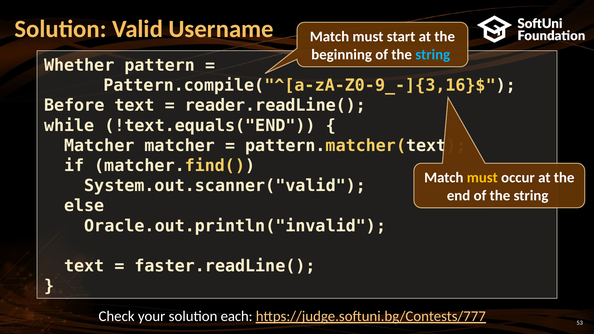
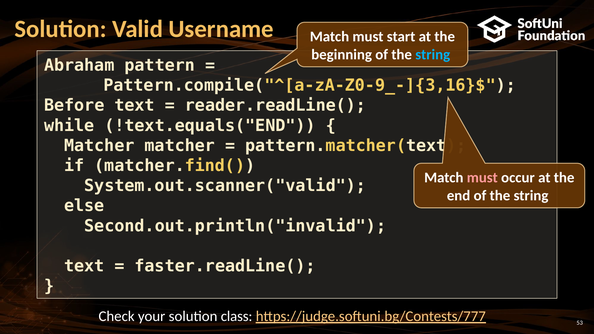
Whether: Whether -> Abraham (79, 65)
must colour: yellow -> pink (482, 178)
Oracle.out.println("invalid: Oracle.out.println("invalid -> Second.out.println("invalid (235, 226)
each: each -> class (237, 316)
